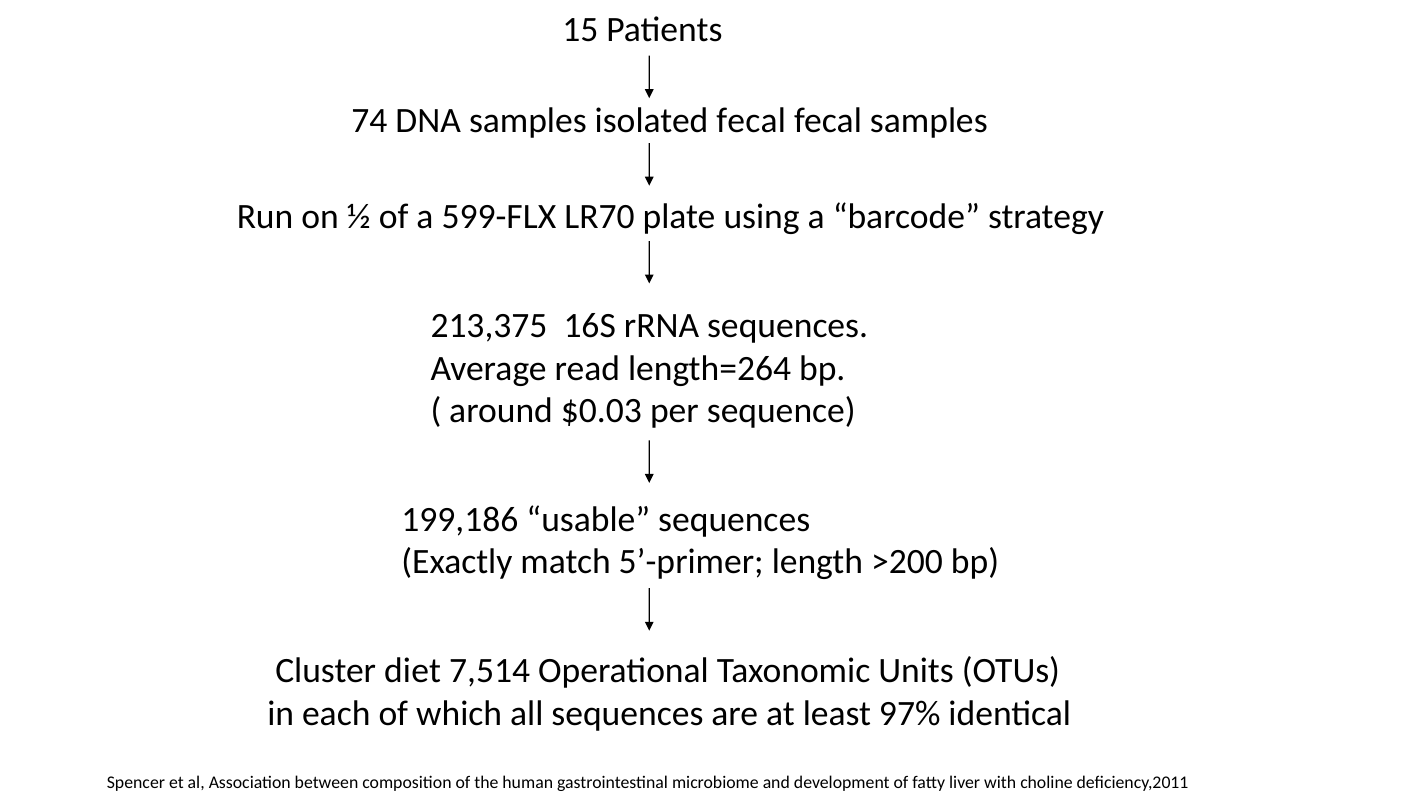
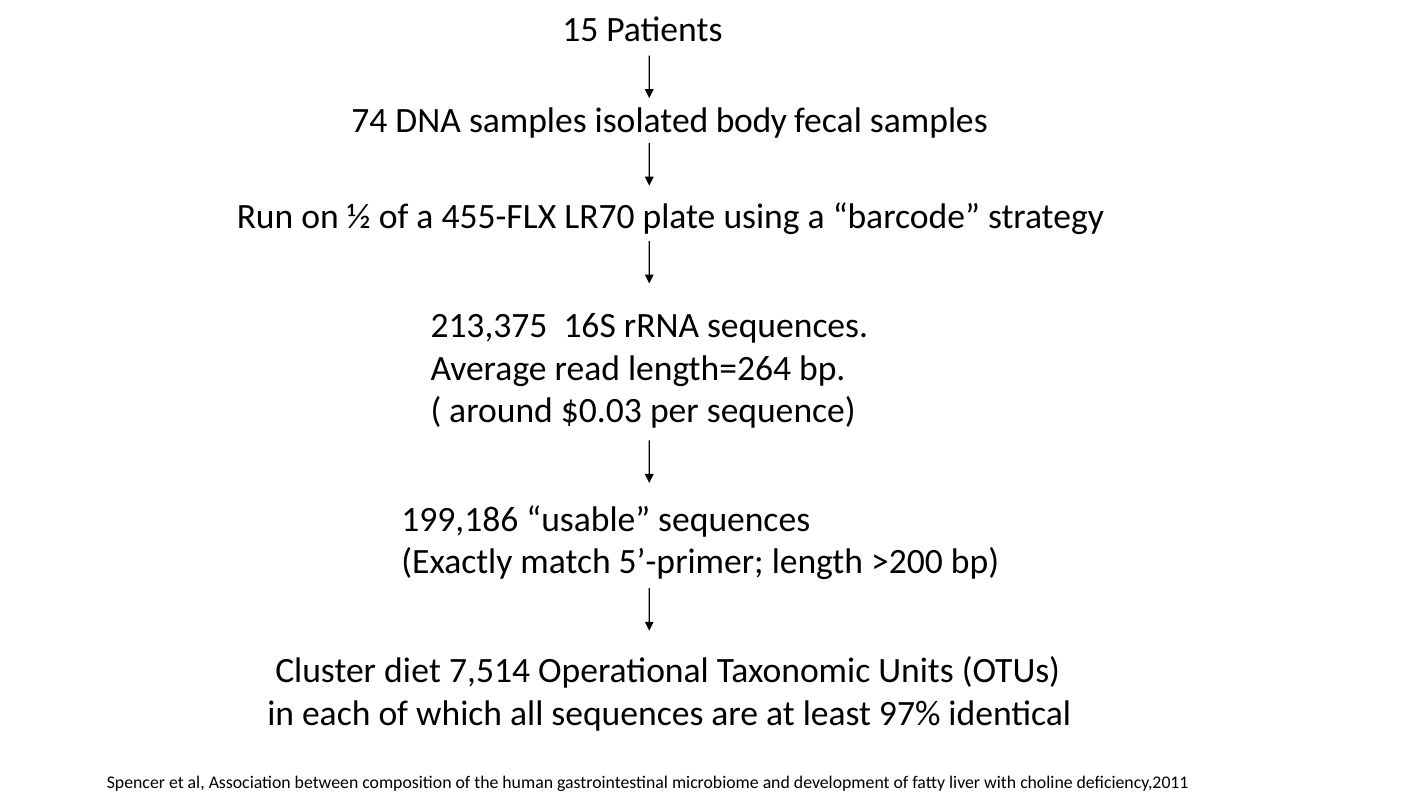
isolated fecal: fecal -> body (751, 120)
599-FLX: 599-FLX -> 455-FLX (499, 217)
